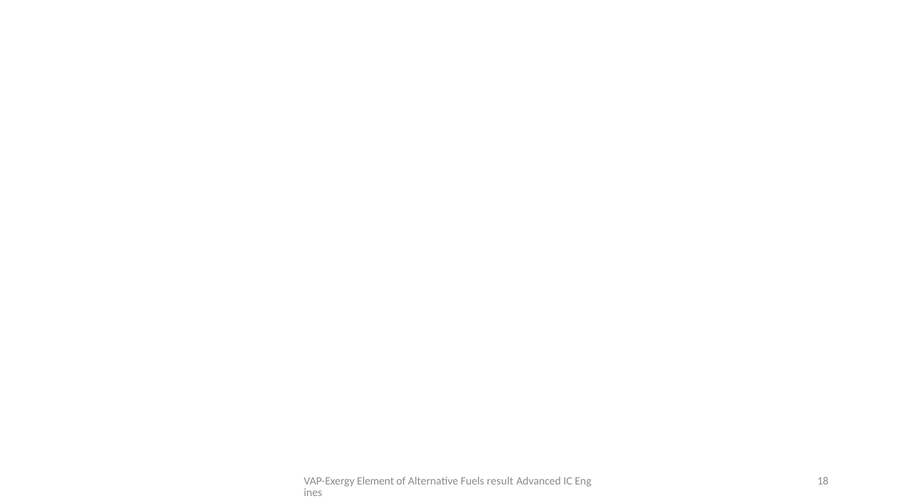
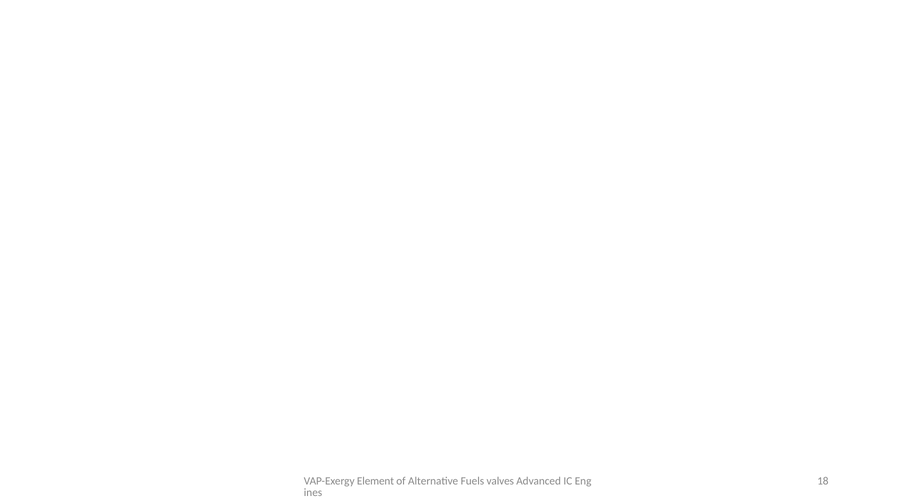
result: result -> valves (500, 482)
